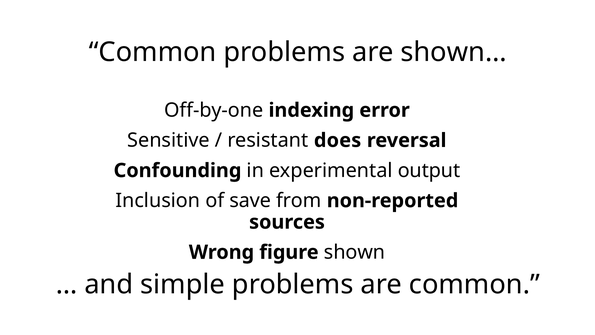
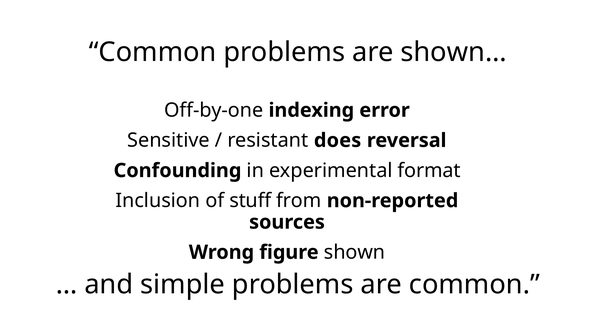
output: output -> format (429, 170)
save: save -> stuff (250, 201)
